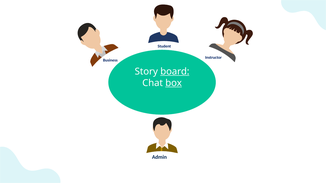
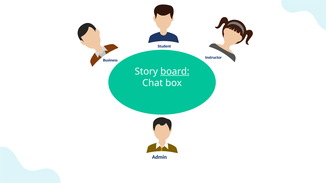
box underline: present -> none (174, 83)
